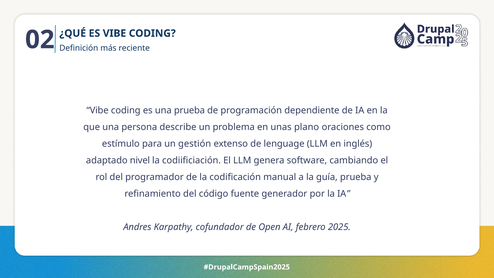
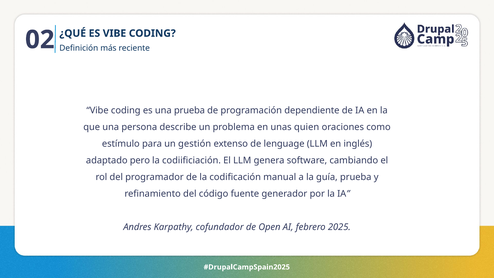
plano: plano -> quien (307, 127)
nivel: nivel -> pero (140, 160)
